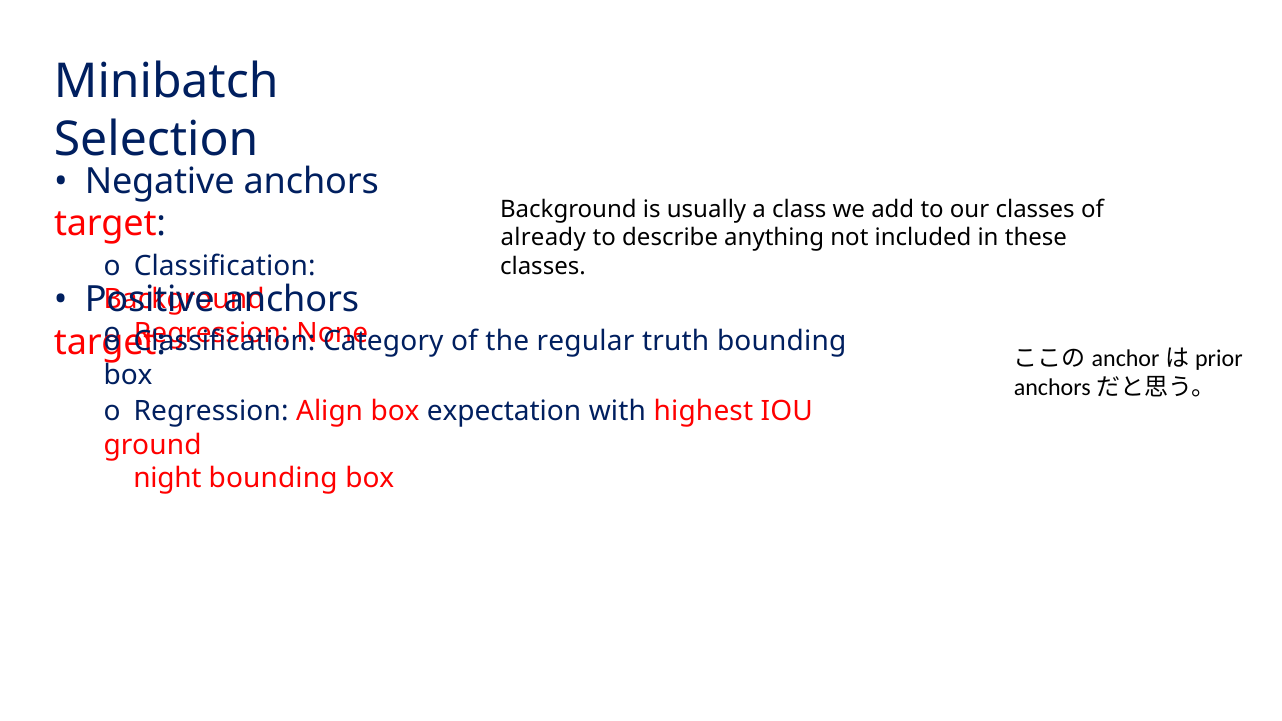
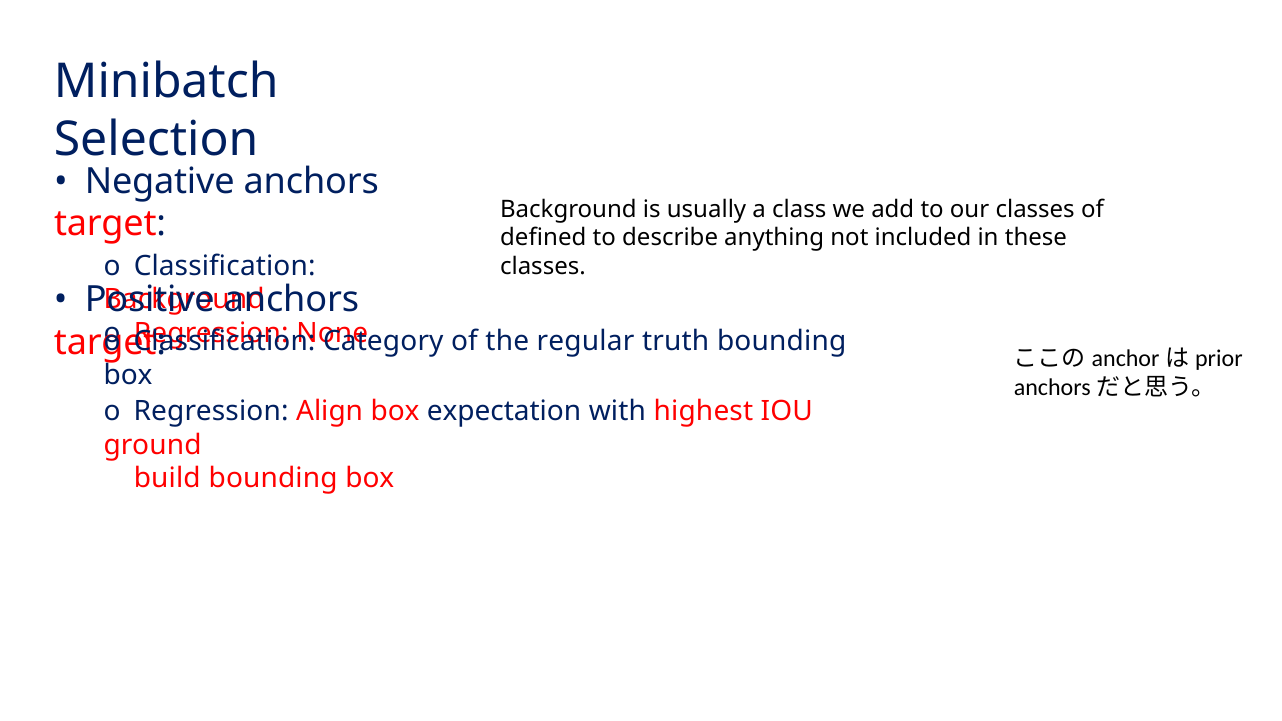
already: already -> defined (543, 238)
night: night -> build (167, 478)
